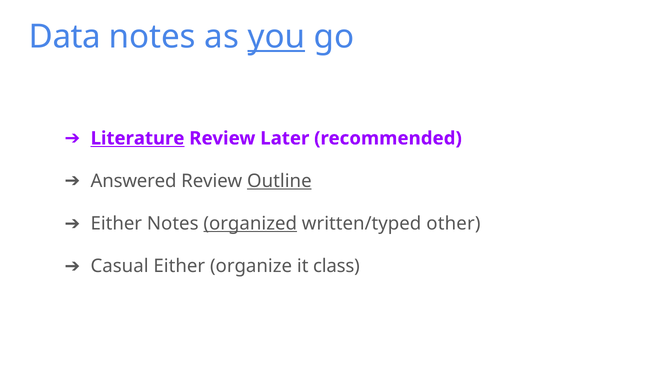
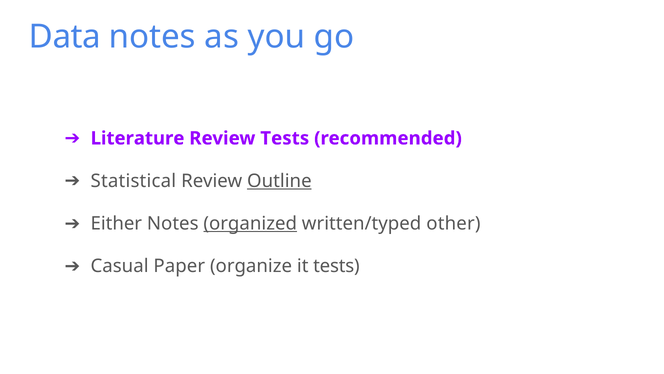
you underline: present -> none (276, 37)
Literature underline: present -> none (137, 138)
Review Later: Later -> Tests (285, 138)
Answered: Answered -> Statistical (133, 181)
Casual Either: Either -> Paper (179, 266)
it class: class -> tests (336, 266)
